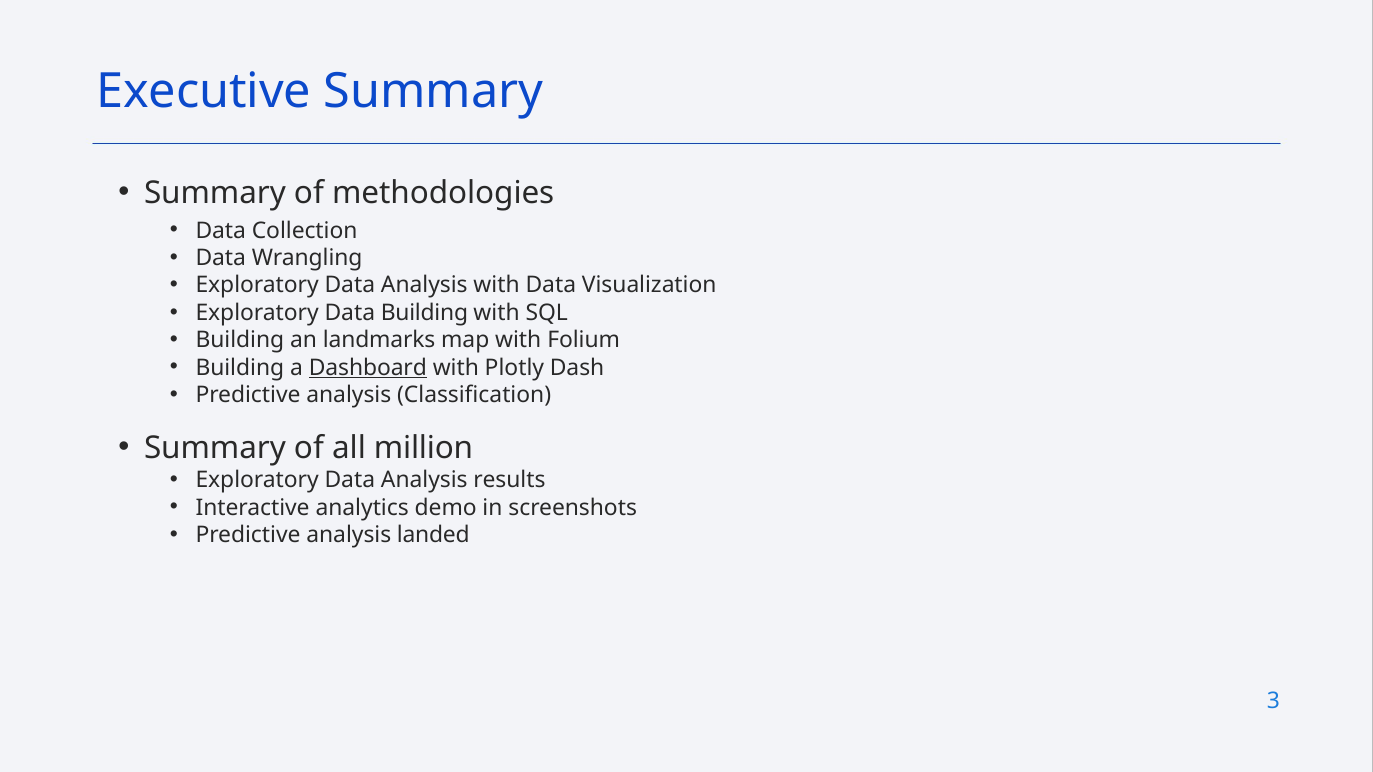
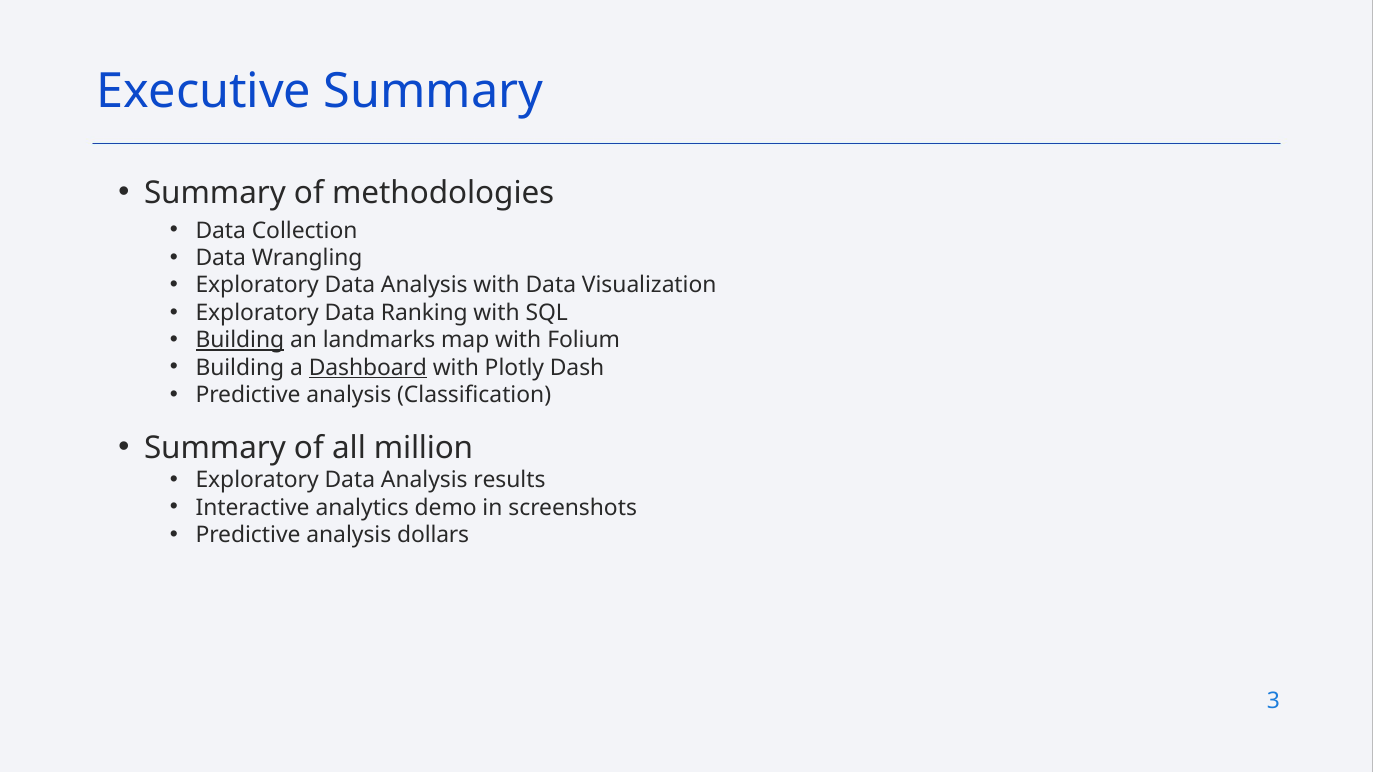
Data Building: Building -> Ranking (424, 313)
Building underline: none -> present (240, 340)
landed: landed -> dollars (433, 535)
